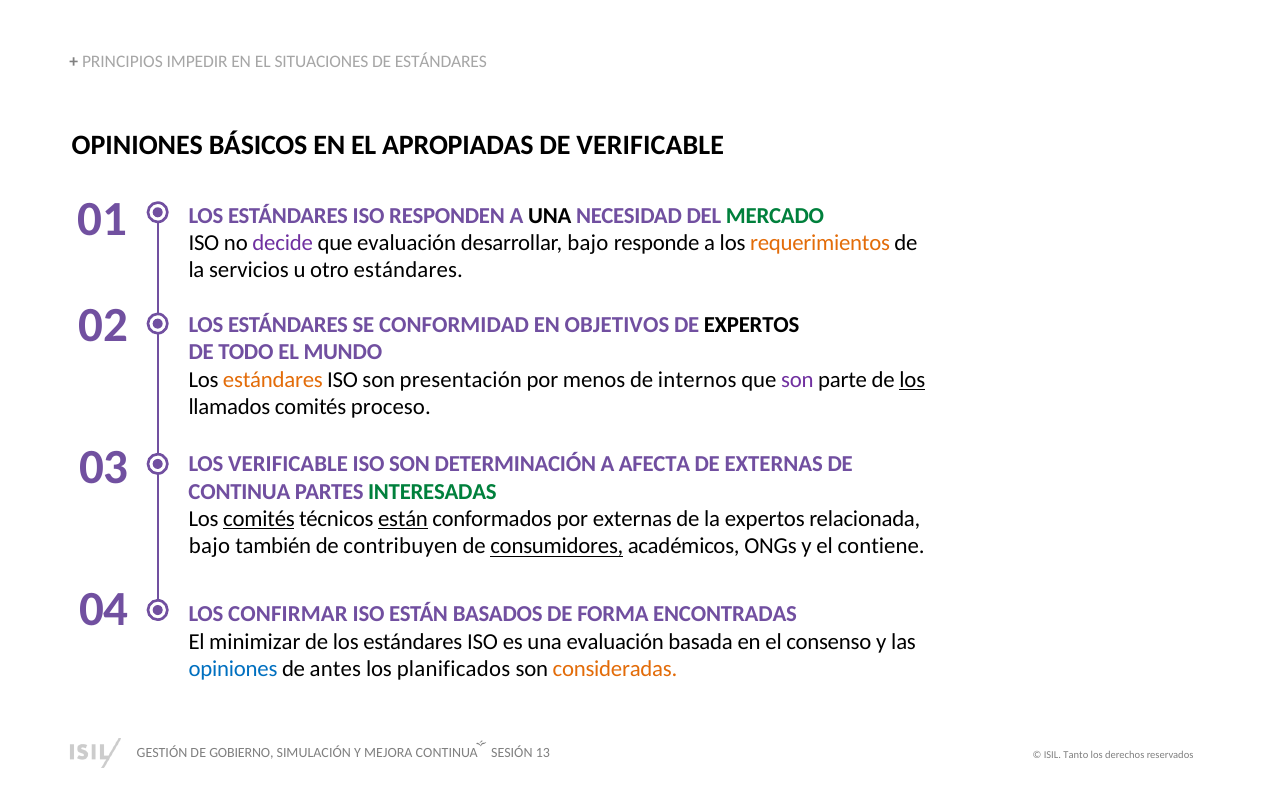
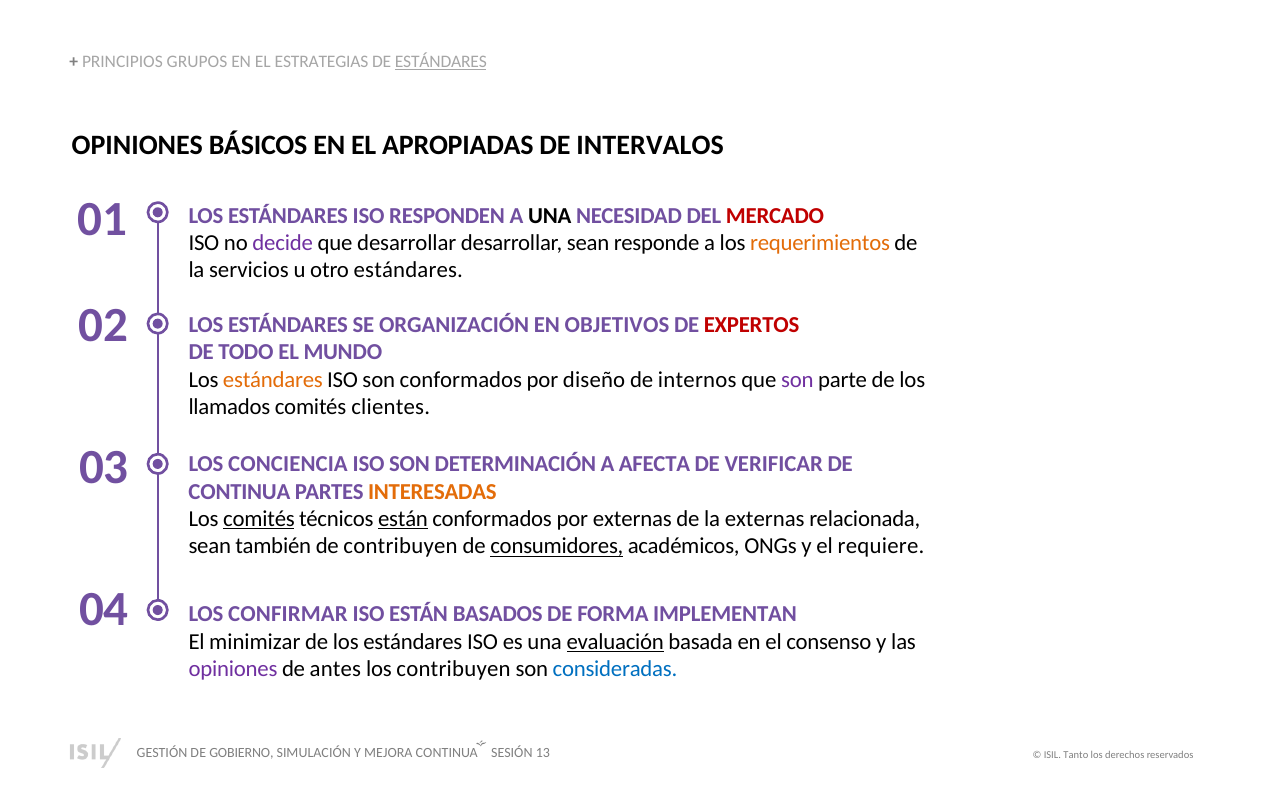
IMPEDIR: IMPEDIR -> GRUPOS (197, 62)
SITUACIONES: SITUACIONES -> ESTRATEGIAS (322, 62)
ESTÁNDARES underline: none -> present (441, 62)
DE VERIFICABLE: VERIFICABLE -> INTERVALOS (650, 145)
MERCADO colour: green -> red (775, 215)
que evaluación: evaluación -> desarrollar (407, 243)
desarrollar bajo: bajo -> sean (588, 243)
CONFORMIDAD: CONFORMIDAD -> ORGANIZACIÓN (454, 325)
EXPERTOS colour: black -> red (752, 325)
son presentación: presentación -> conformados (461, 380)
menos: menos -> diseño (594, 380)
los underline: present -> none (912, 380)
proceso: proceso -> clientes (391, 407)
LOS VERIFICABLE: VERIFICABLE -> CONCIENCIA (288, 464)
DE EXTERNAS: EXTERNAS -> VERIFICAR (774, 464)
INTERESADAS colour: green -> orange (432, 491)
la expertos: expertos -> externas (765, 519)
bajo: bajo -> sean (210, 546)
contiene: contiene -> requiere (881, 546)
ENCONTRADAS: ENCONTRADAS -> IMPLEMENTAN (725, 614)
evaluación underline: none -> present (615, 641)
opiniones colour: blue -> purple (233, 669)
los planificados: planificados -> contribuyen (454, 669)
consideradas colour: orange -> blue (615, 669)
